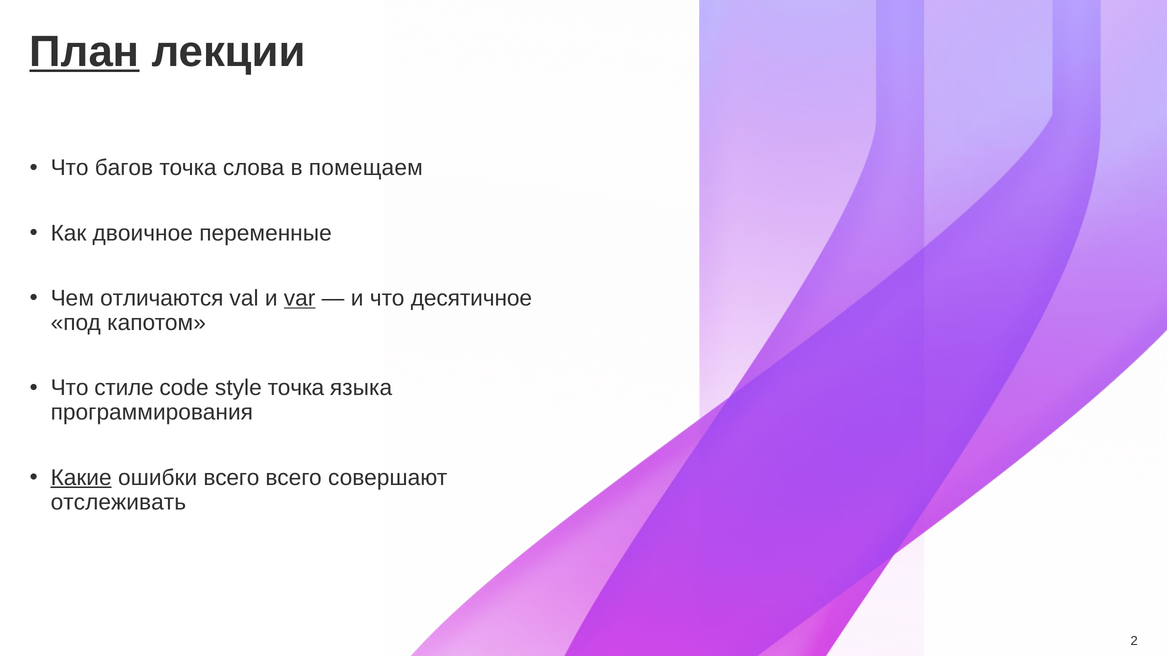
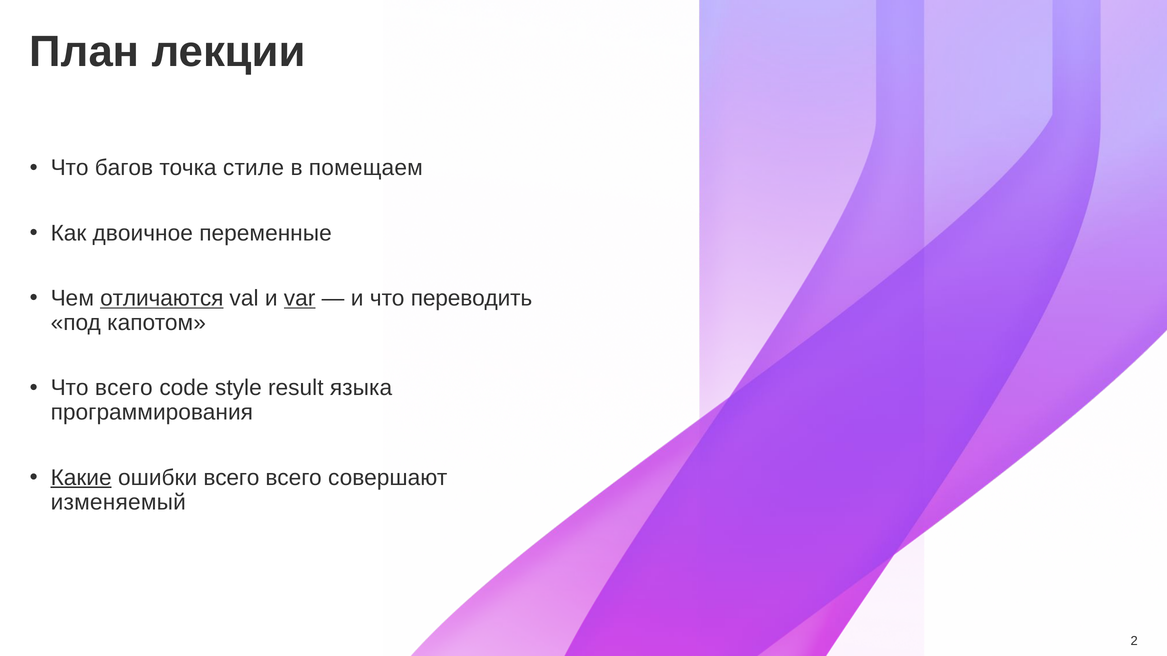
План underline: present -> none (84, 52)
слова: слова -> стиле (253, 168)
отличаются underline: none -> present (162, 298)
десятичное: десятичное -> переводить (471, 298)
Что стиле: стиле -> всего (124, 388)
style точка: точка -> result (296, 388)
отслеживать: отслеживать -> изменяемый (118, 502)
